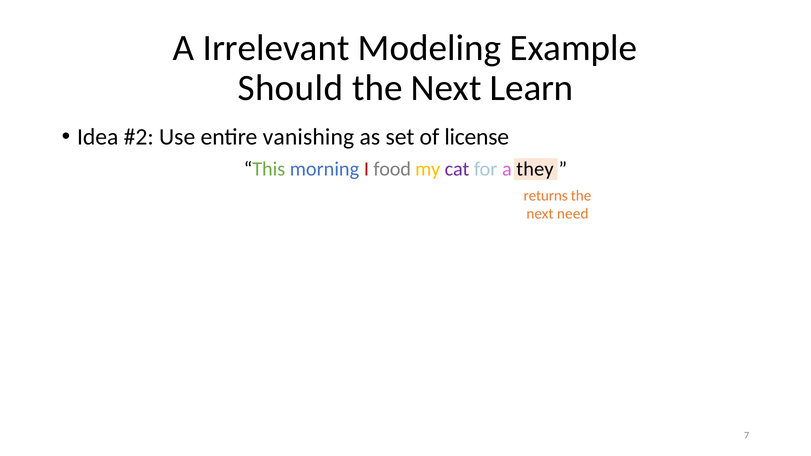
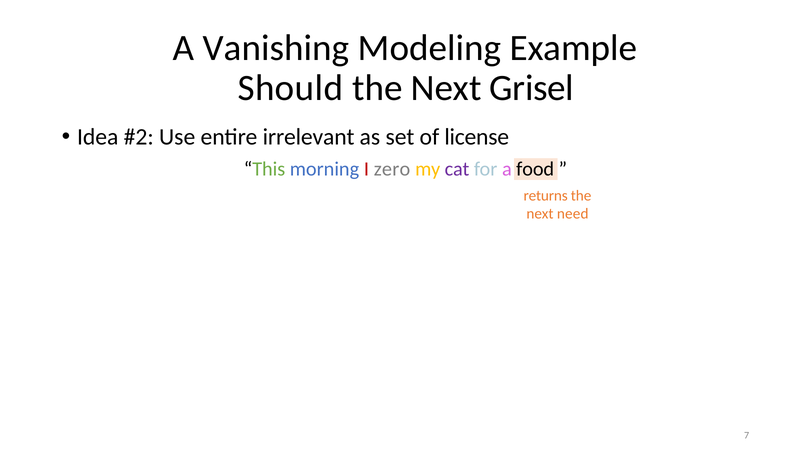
Irrelevant: Irrelevant -> Vanishing (276, 48)
Learn: Learn -> Grisel (532, 88)
vanishing: vanishing -> irrelevant (309, 137)
food: food -> zero (392, 169)
they: they -> food (535, 169)
